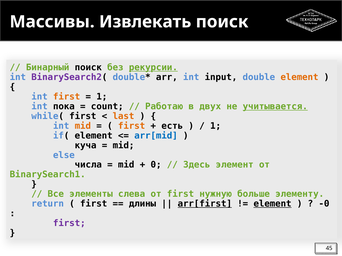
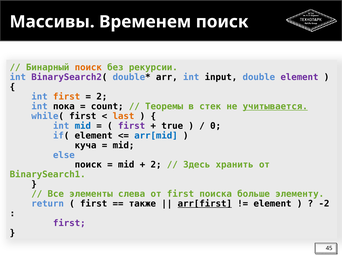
Извлекать: Извлекать -> Временем (145, 22)
поиск colour: black -> orange (88, 68)
рекурсии underline: present -> none (153, 68)
element colour: orange -> purple (299, 77)
1: 1 -> 2 (102, 97)
Работаю: Работаю -> Теоремы (164, 107)
двух: двух -> стек (210, 107)
mid colour: orange -> blue (83, 126)
first colour: orange -> purple (132, 126)
есть: есть -> true (172, 126)
1: 1 -> 0 (216, 126)
числа: числа -> поиск (88, 165)
0: 0 -> 2 (156, 165)
элемент: элемент -> хранить (235, 165)
нужную: нужную -> поиска (216, 194)
длины: длины -> также (142, 204)
element underline: present -> none (273, 204)
-0: -0 -> -2 (324, 204)
